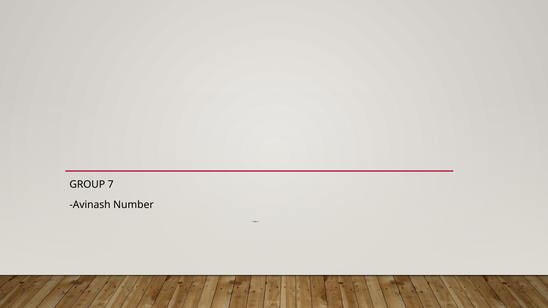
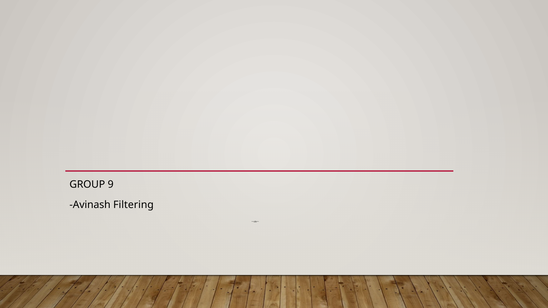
7: 7 -> 9 (111, 185)
Number: Number -> Filtering (133, 205)
